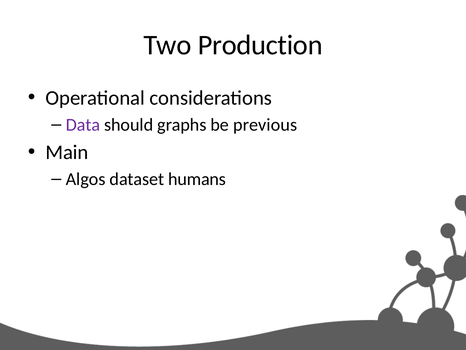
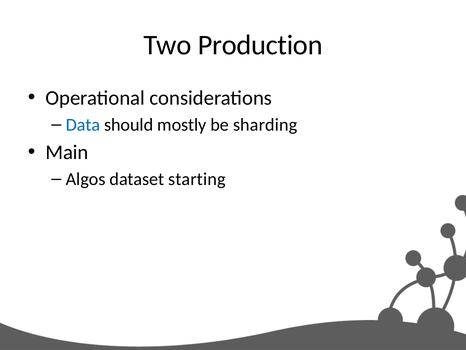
Data colour: purple -> blue (83, 125)
graphs: graphs -> mostly (182, 125)
previous: previous -> sharding (265, 125)
humans: humans -> starting (197, 179)
